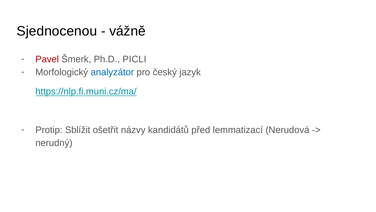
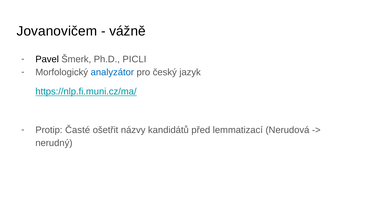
Sjednocenou: Sjednocenou -> Jovanovičem (57, 31)
Pavel colour: red -> black (47, 59)
Sblížit: Sblížit -> Časté (78, 130)
